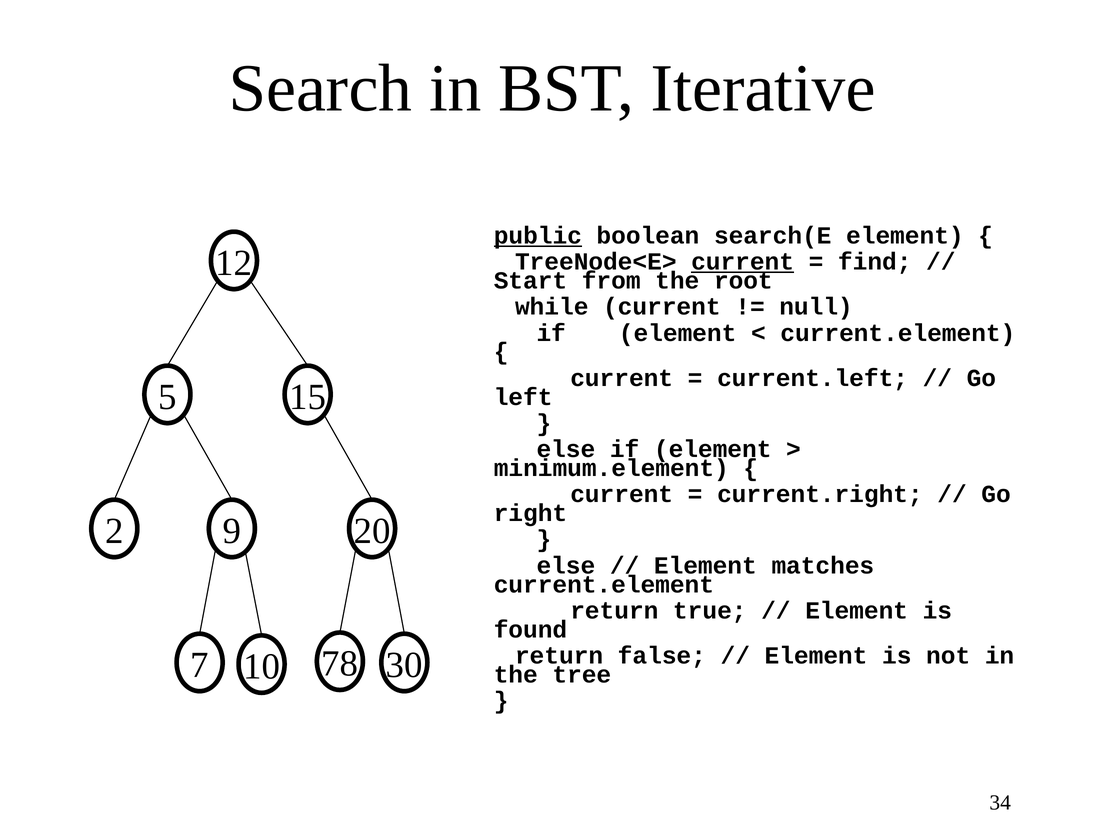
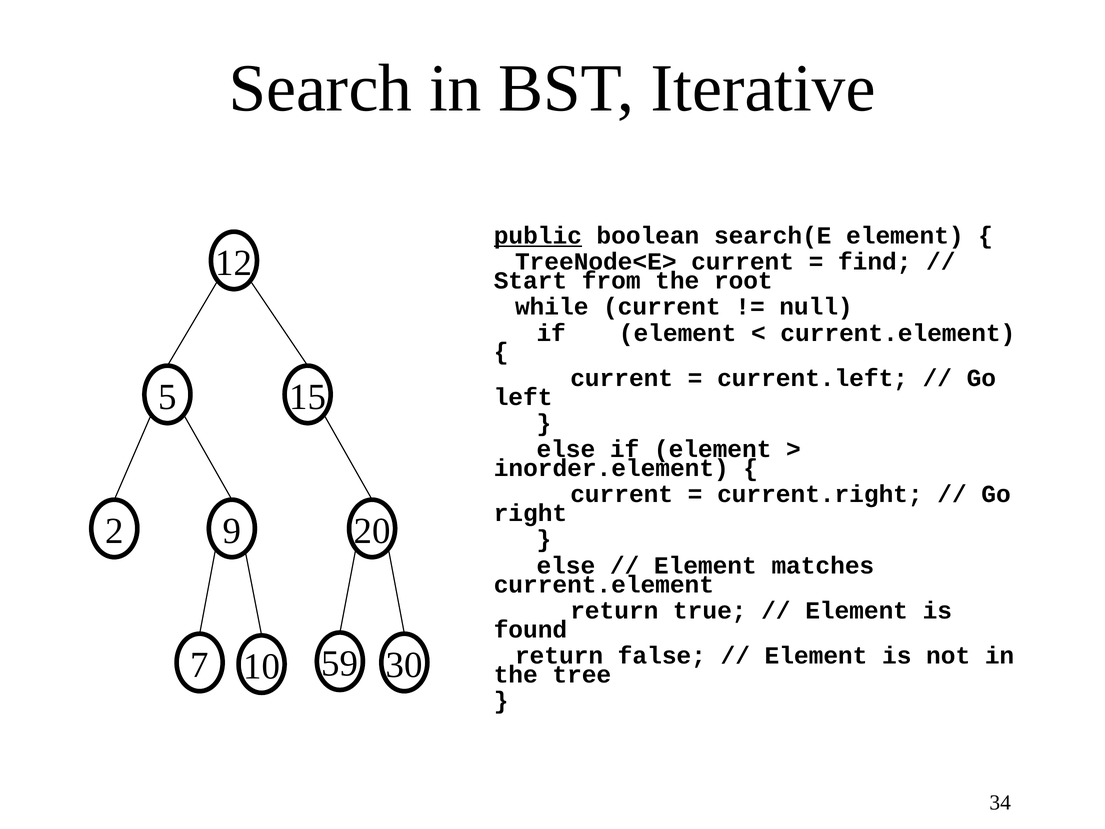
current underline: present -> none (743, 262)
minimum.element: minimum.element -> inorder.element (611, 468)
78: 78 -> 59 (340, 664)
